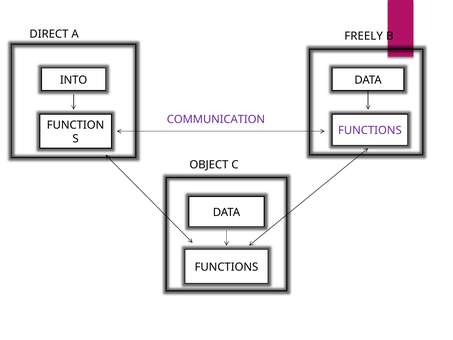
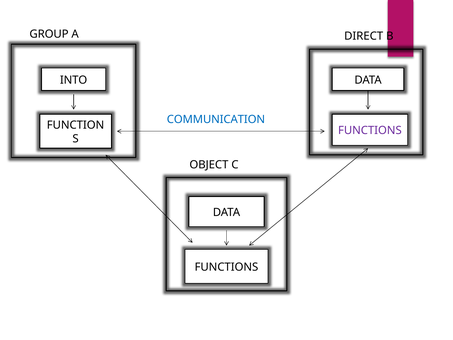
DIRECT: DIRECT -> GROUP (49, 34)
FREELY: FREELY -> DIRECT (364, 36)
COMMUNICATION colour: purple -> blue (216, 119)
